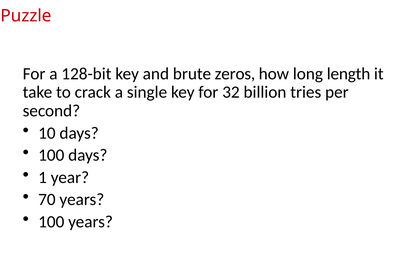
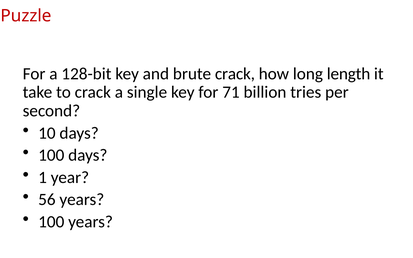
brute zeros: zeros -> crack (235, 74)
32: 32 -> 71 (231, 92)
70: 70 -> 56 (47, 200)
